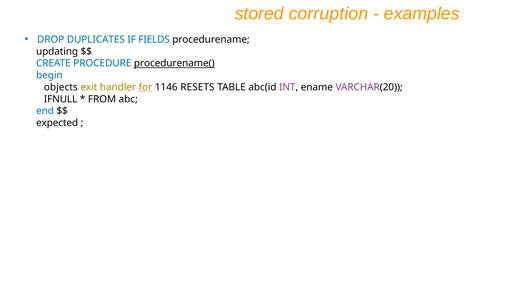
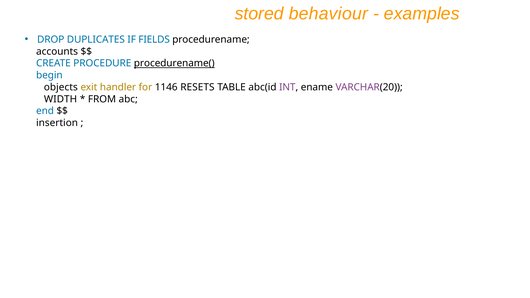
corruption: corruption -> behaviour (328, 14)
updating: updating -> accounts (57, 51)
for underline: present -> none (145, 87)
IFNULL: IFNULL -> WIDTH (61, 99)
expected: expected -> insertion (57, 123)
